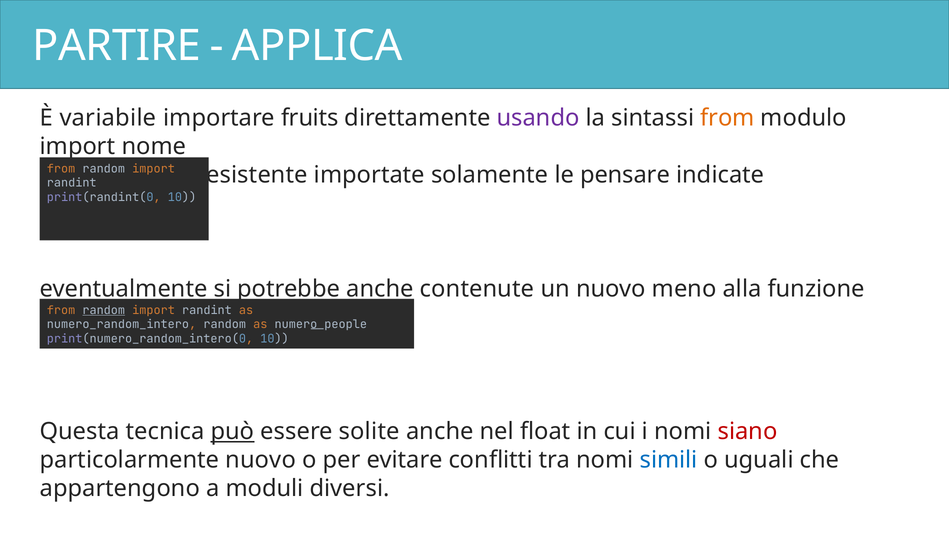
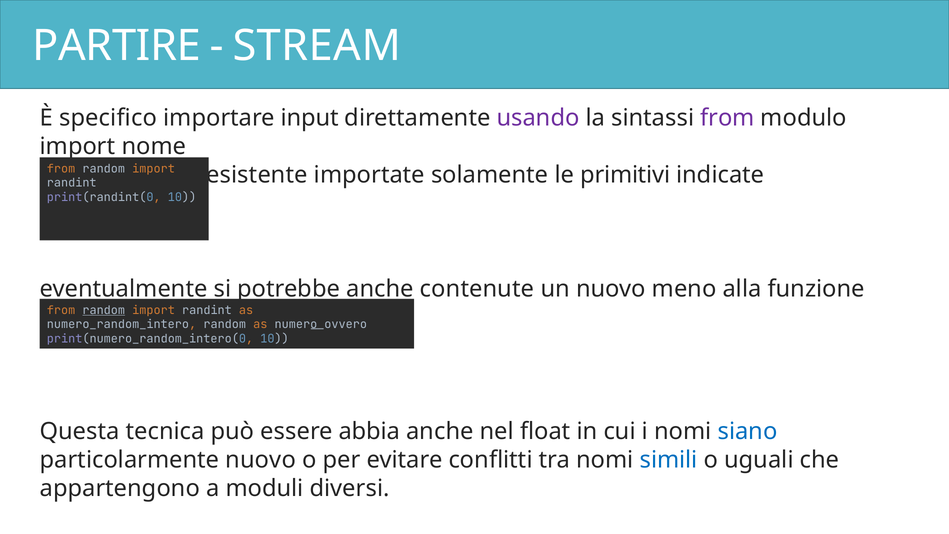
APPLICA: APPLICA -> STREAM (317, 46)
variabile: variabile -> specifico (108, 118)
fruits: fruits -> input (310, 118)
from colour: orange -> purple (727, 118)
pensare: pensare -> primitivi (625, 175)
numero_people: numero_people -> numero_ovvero (321, 324)
può underline: present -> none (233, 431)
solite: solite -> abbia (370, 431)
siano colour: red -> blue (748, 431)
